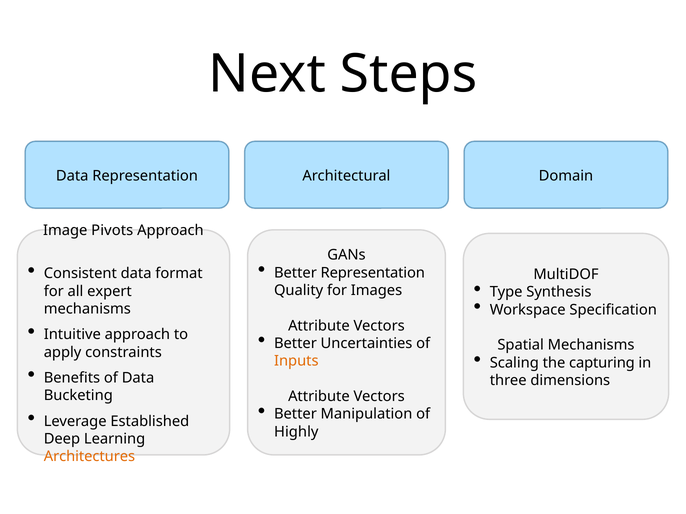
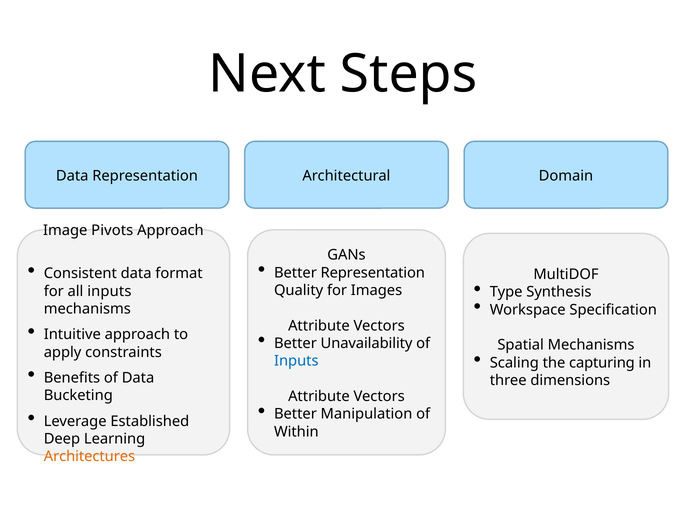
all expert: expert -> inputs (109, 291)
Uncertainties: Uncertainties -> Unavailability (367, 344)
Inputs colour: orange -> blue (296, 361)
Highly: Highly -> Within (296, 432)
